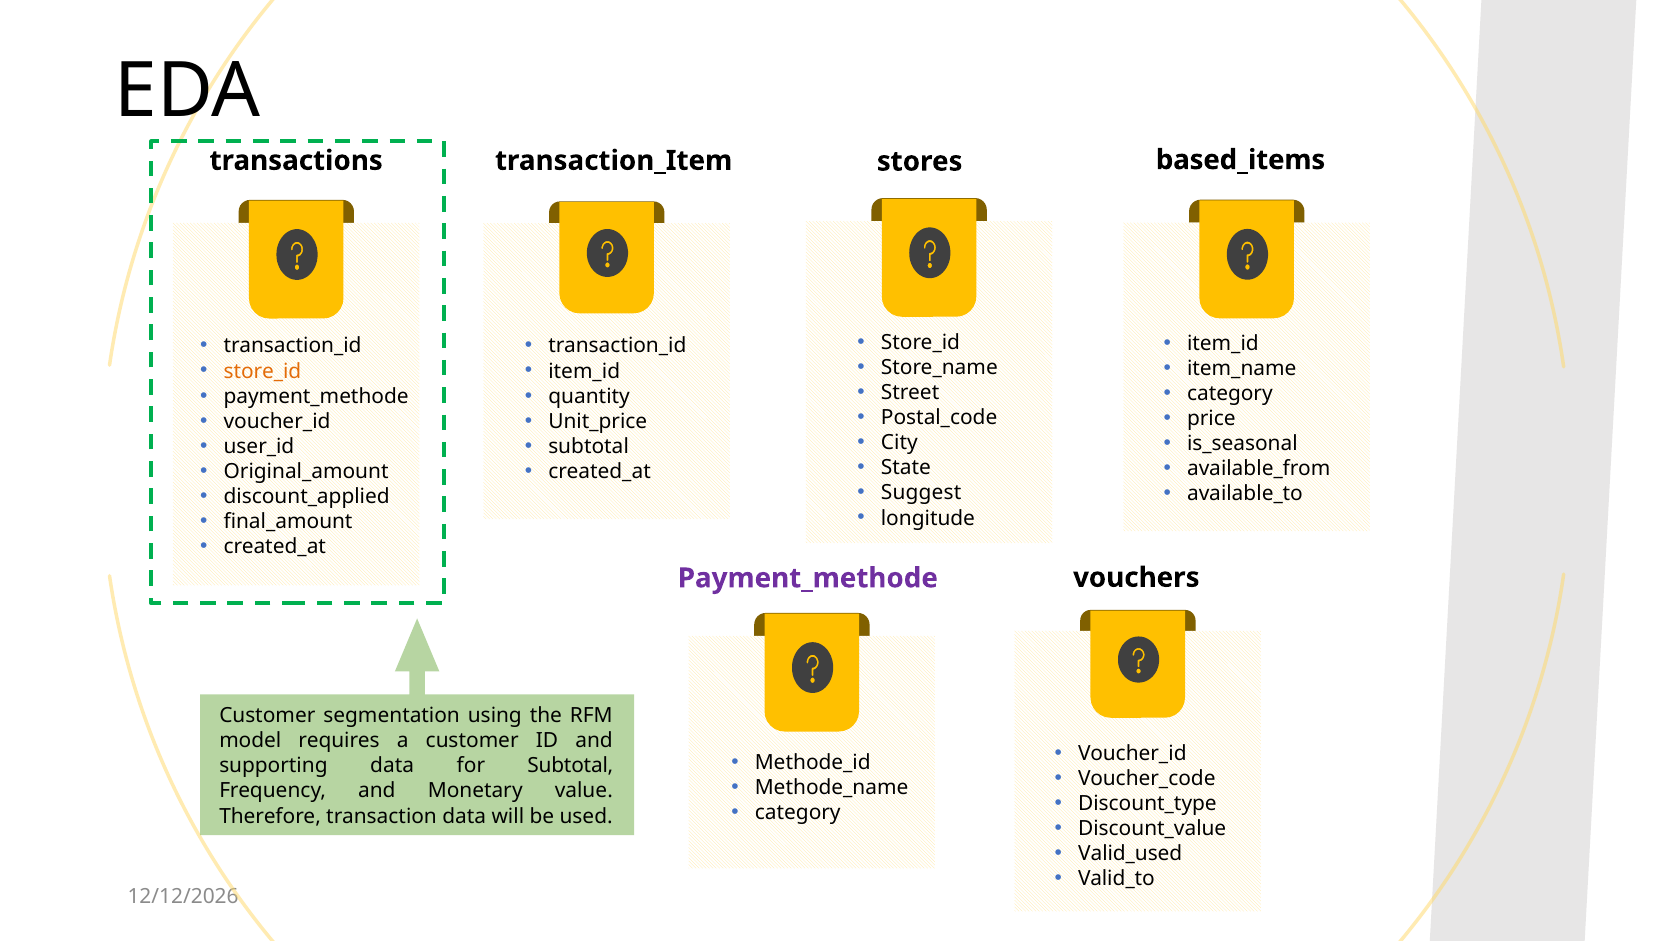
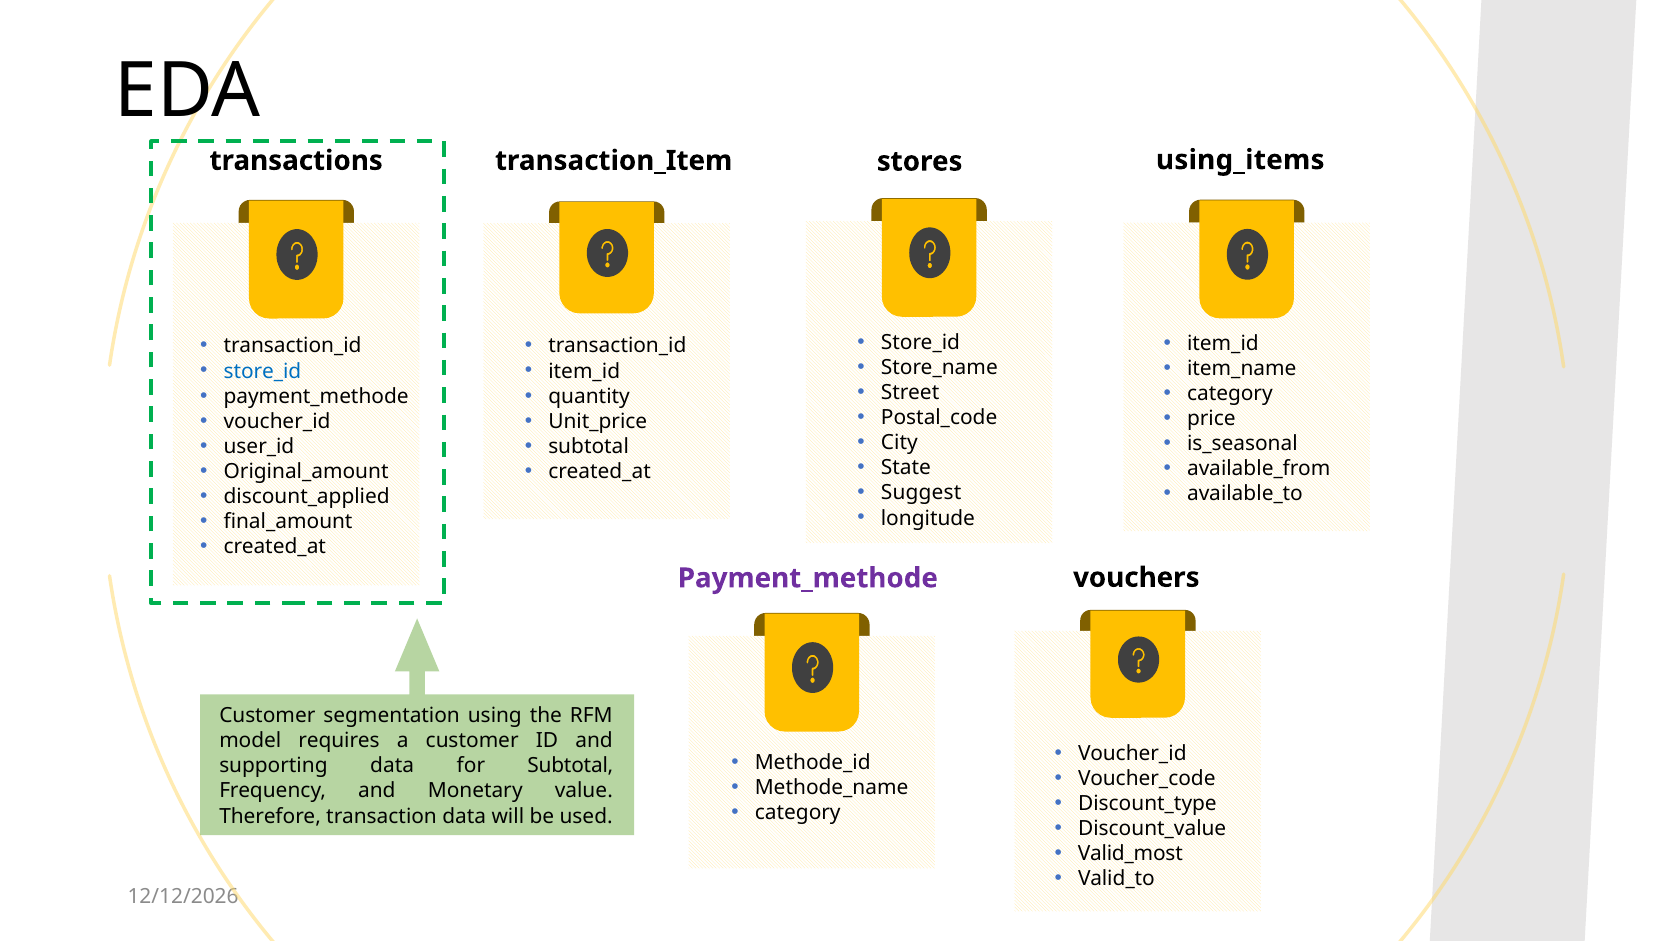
based_items: based_items -> using_items (1240, 160)
store_id colour: orange -> blue (262, 371)
Valid_used: Valid_used -> Valid_most (1130, 854)
